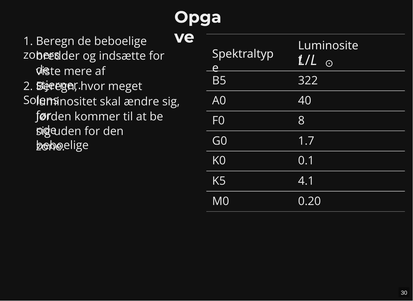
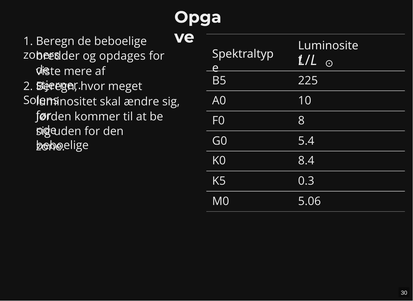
indsætte: indsætte -> opdages (122, 56)
322: 322 -> 225 (308, 81)
40: 40 -> 10 (305, 101)
1.7: 1.7 -> 5.4 (306, 141)
0.1: 0.1 -> 8.4 (306, 161)
4.1: 4.1 -> 0.3 (306, 181)
0.20: 0.20 -> 5.06 (309, 201)
